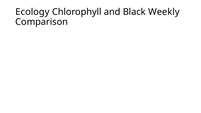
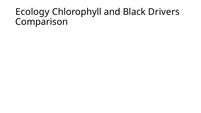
Weekly: Weekly -> Drivers (164, 12)
